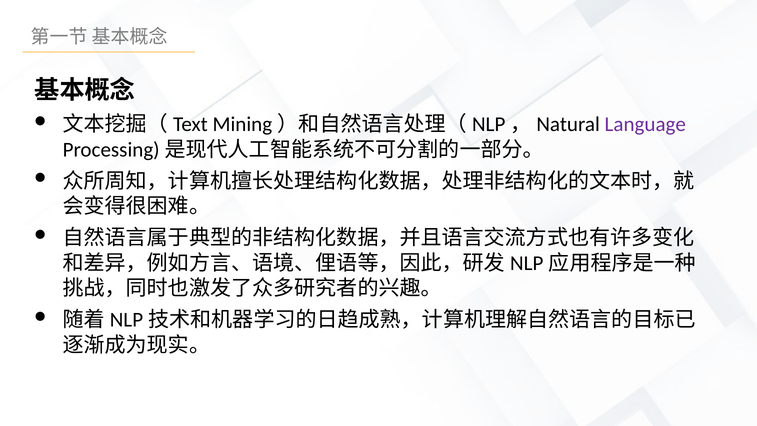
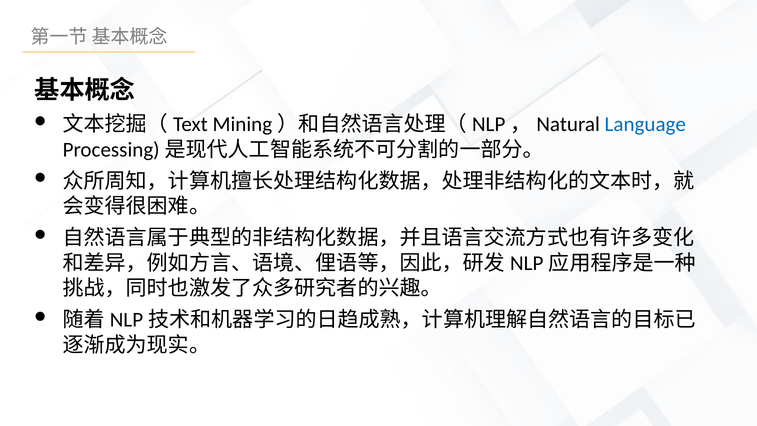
Language colour: purple -> blue (645, 124)
